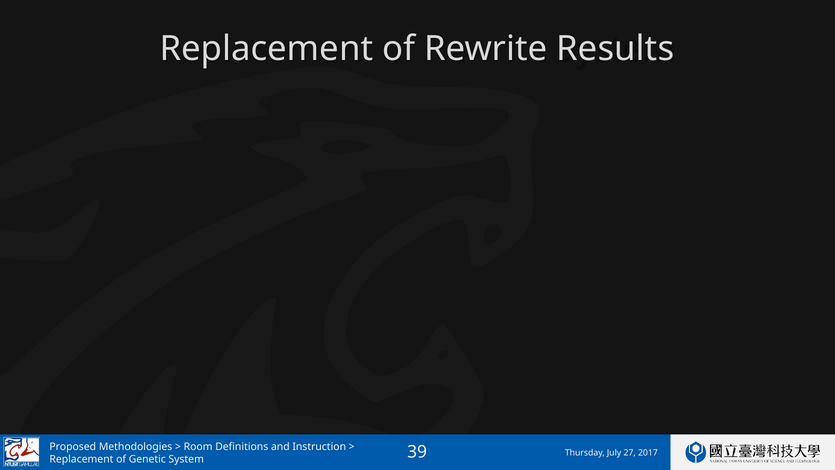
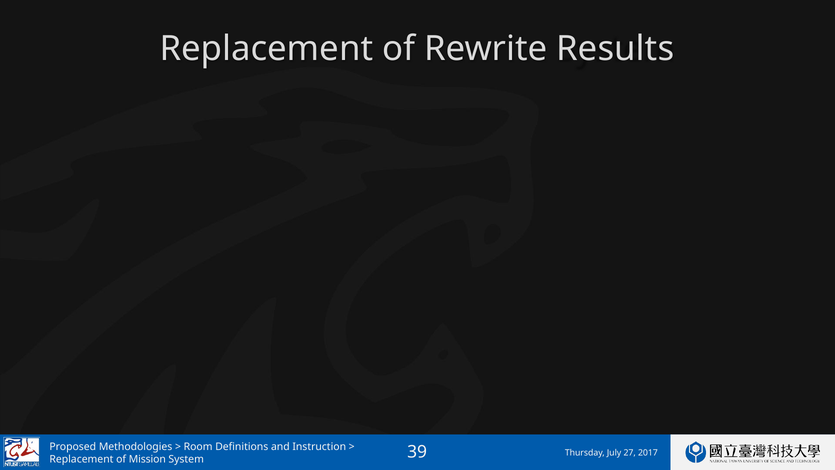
Genetic: Genetic -> Mission (147, 459)
